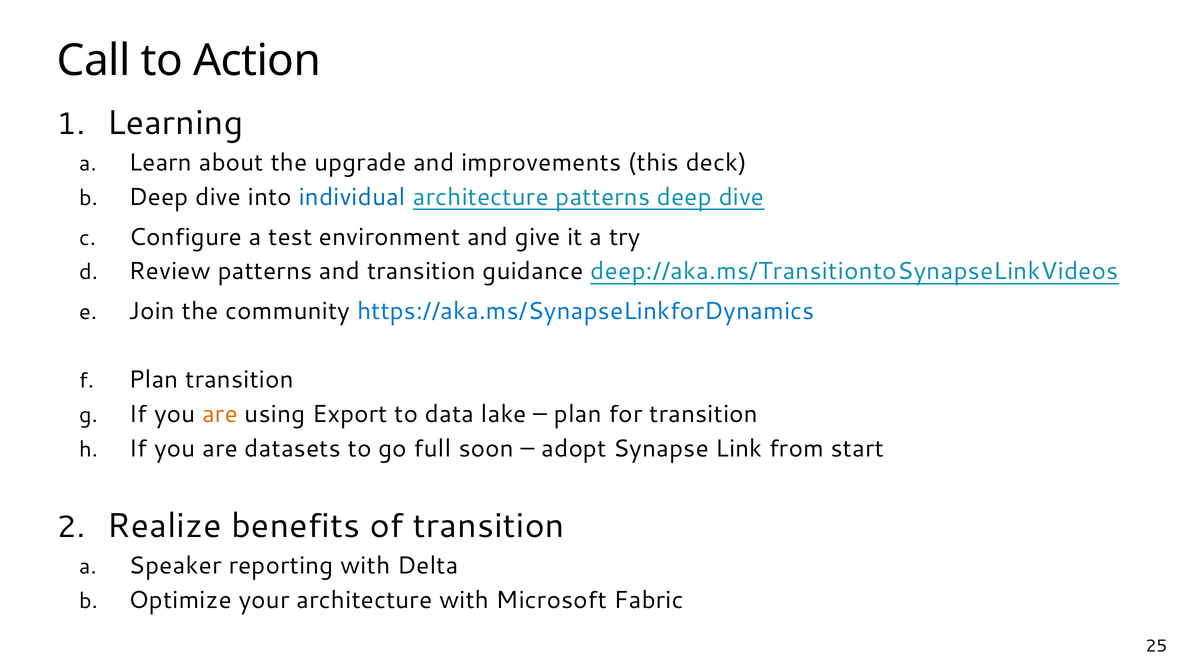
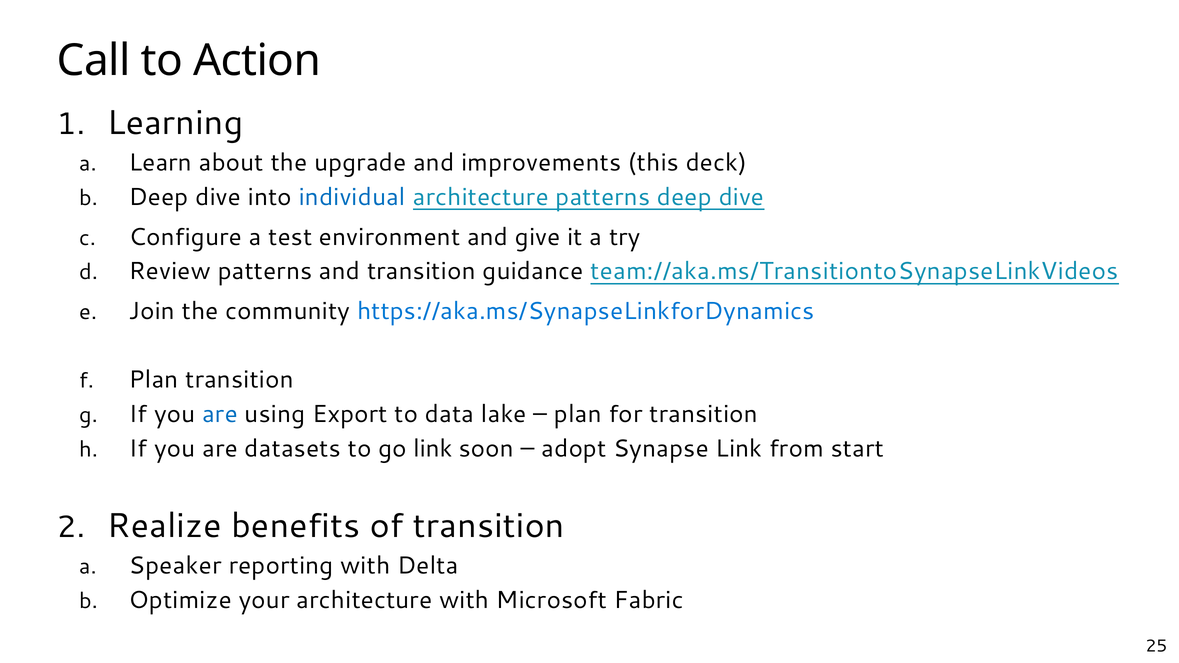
deep://aka.ms/TransitiontoSynapseLinkVideos: deep://aka.ms/TransitiontoSynapseLinkVideos -> team://aka.ms/TransitiontoSynapseLinkVideos (855, 271)
are colour: orange -> blue (220, 414)
go full: full -> link (433, 449)
